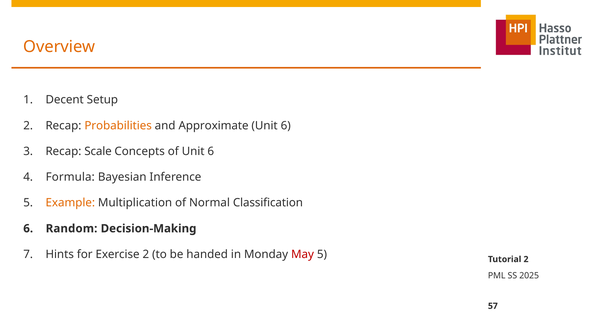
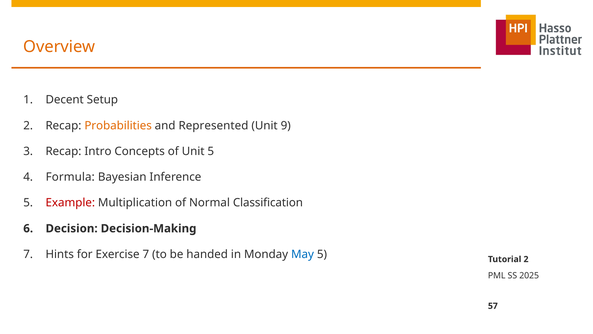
Approximate: Approximate -> Represented (213, 125)
6: 6 -> 9 (286, 125)
Scale: Scale -> Intro (98, 151)
of Unit 6: 6 -> 5 (211, 151)
Example colour: orange -> red (70, 203)
Random: Random -> Decision (72, 228)
Exercise 2: 2 -> 7 (146, 254)
May colour: red -> blue (303, 254)
